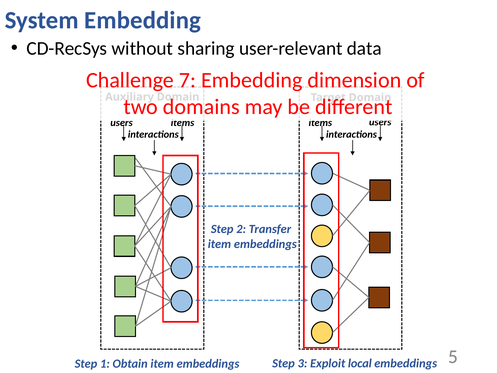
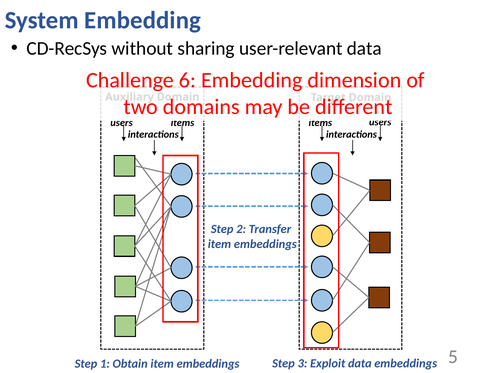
7: 7 -> 6 (187, 80)
Exploit local: local -> data (360, 363)
